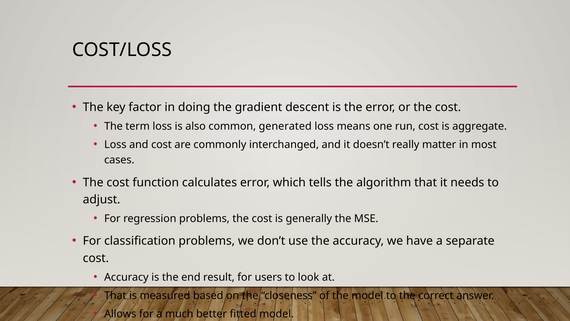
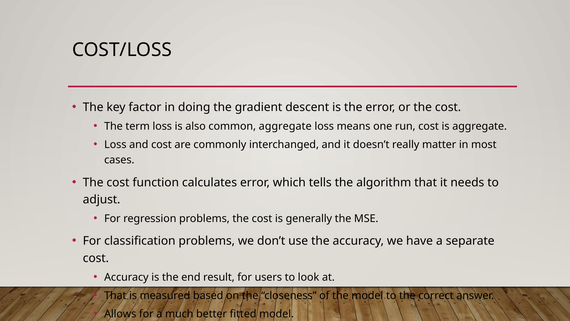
common generated: generated -> aggregate (285, 126)
